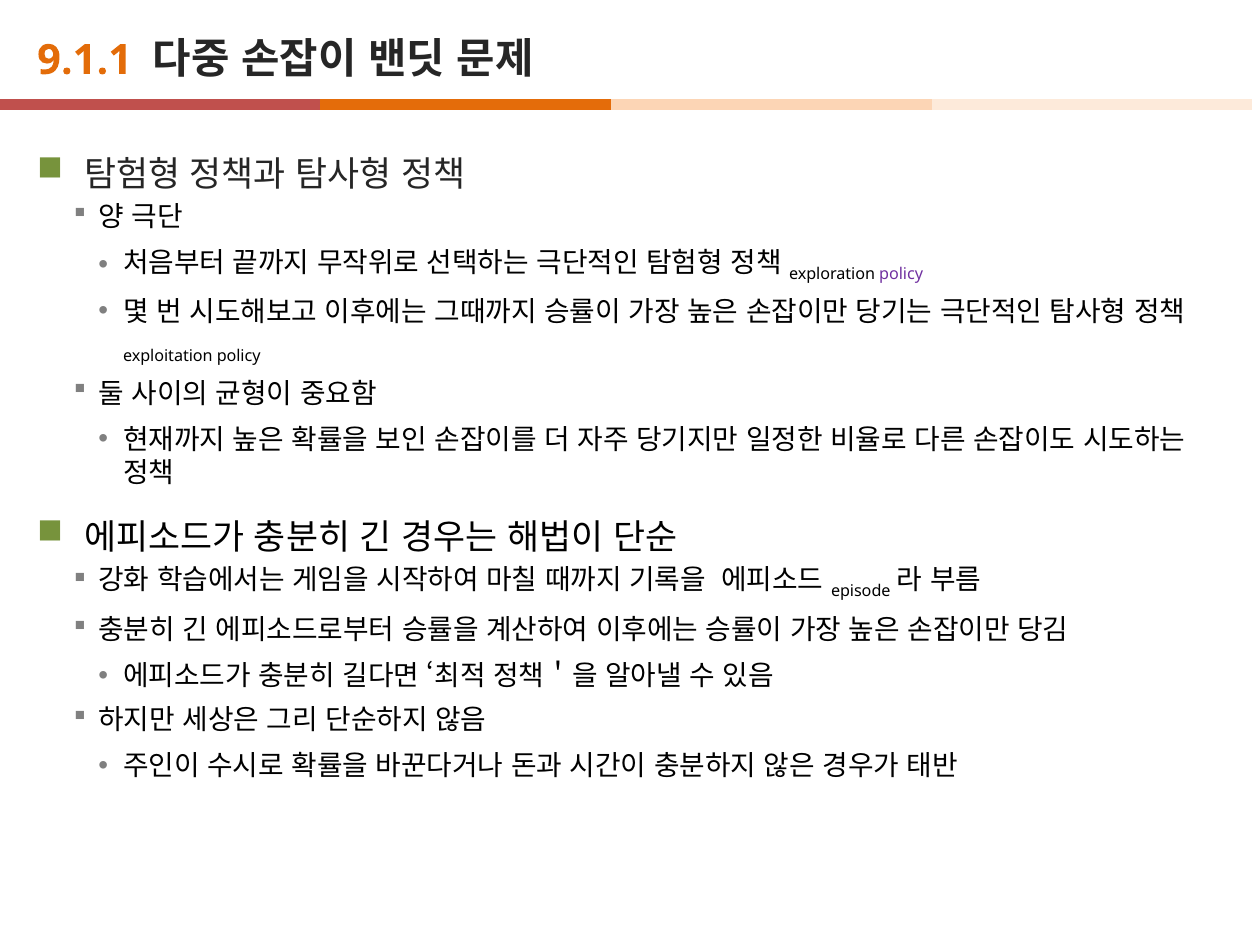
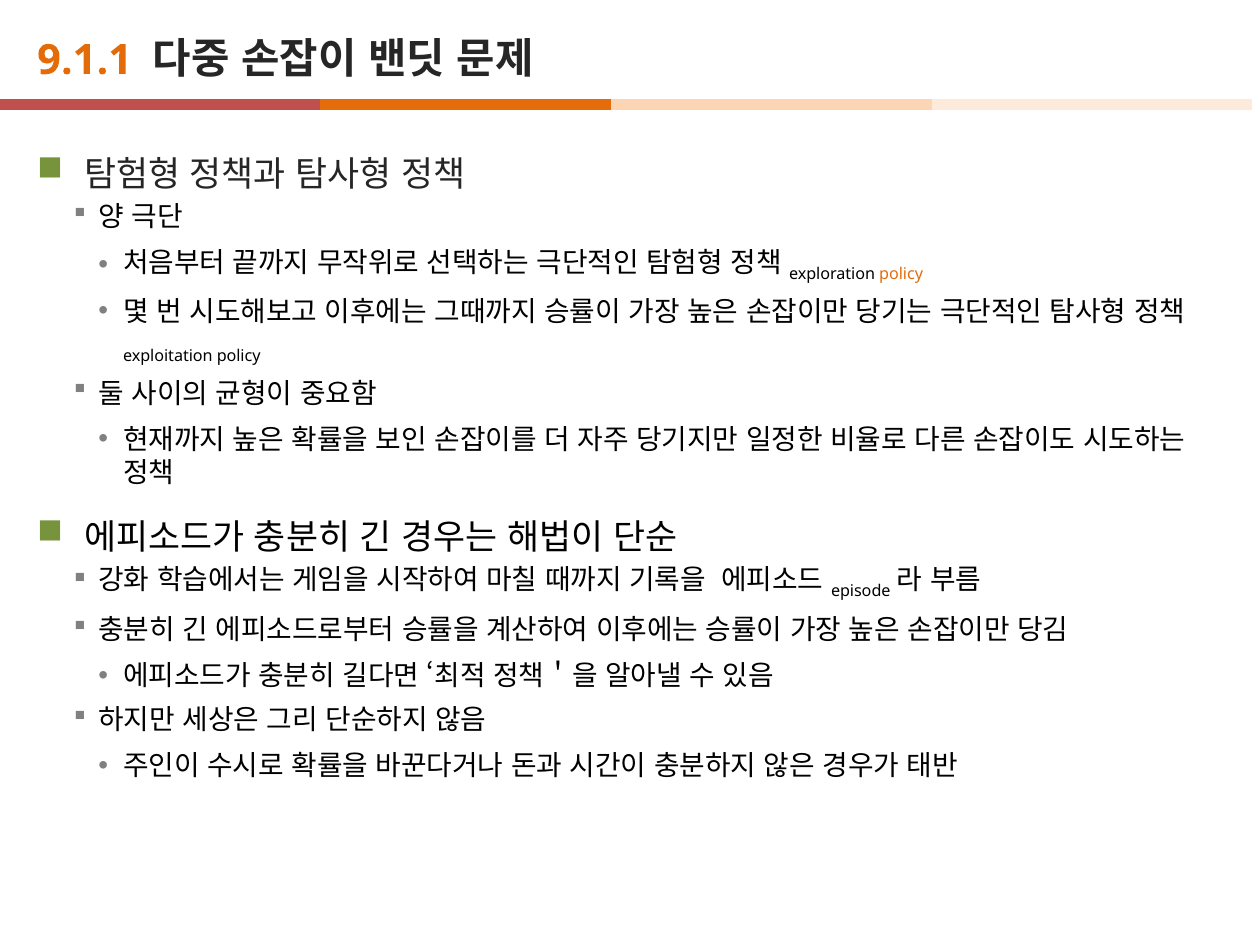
policy colour: purple -> orange (901, 274)
